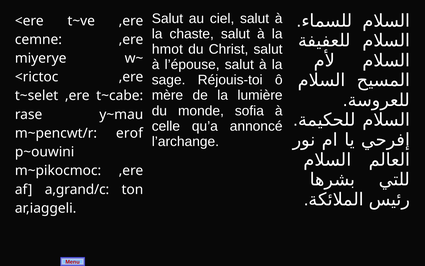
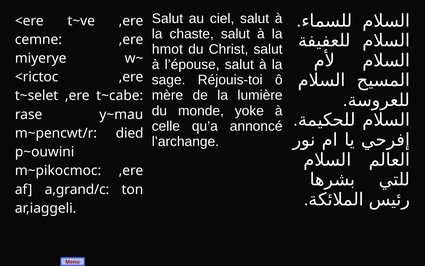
sofia: sofia -> yoke (249, 111)
erof: erof -> died (130, 133)
